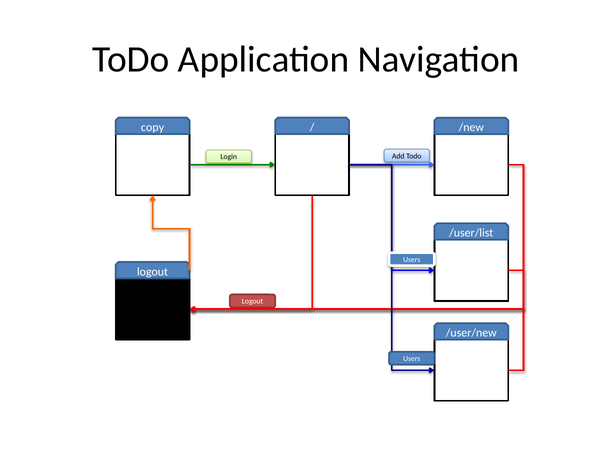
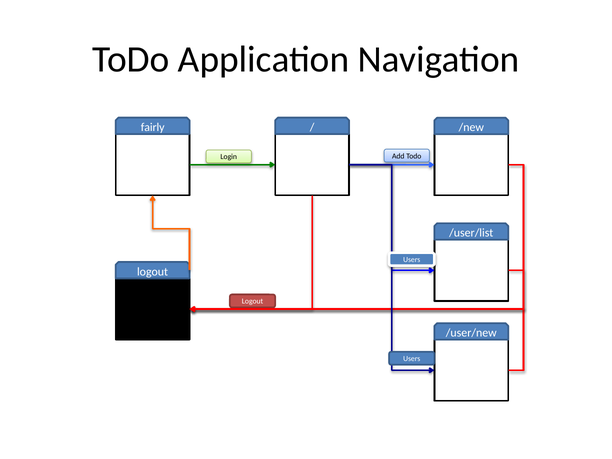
copy: copy -> fairly (153, 127)
